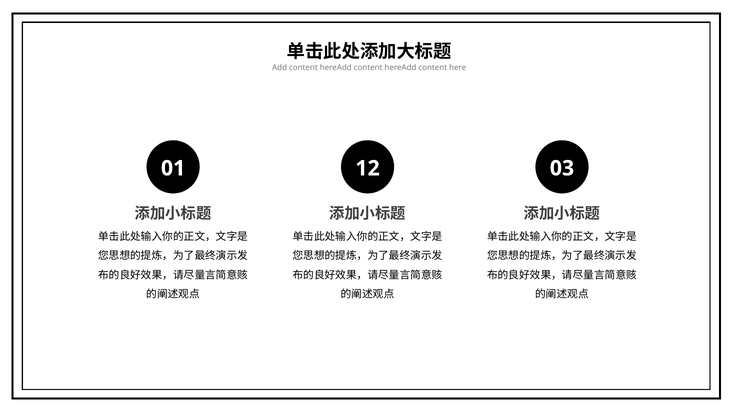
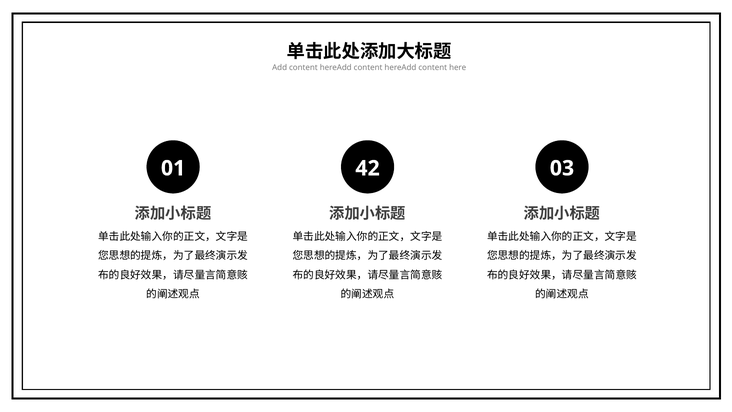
12: 12 -> 42 (368, 168)
